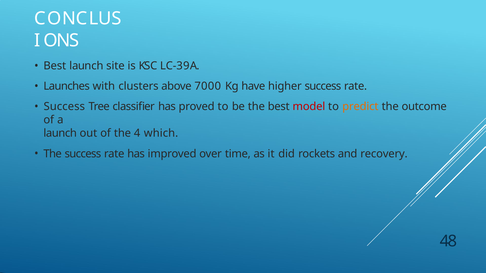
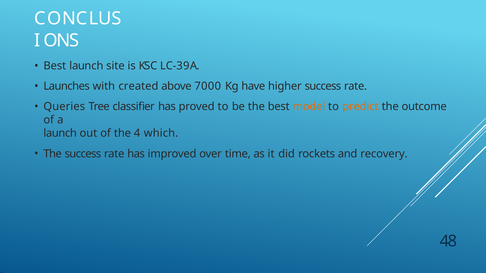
clusters: clusters -> created (138, 86)
Success: Success -> Queries (64, 107)
model colour: red -> orange (309, 107)
